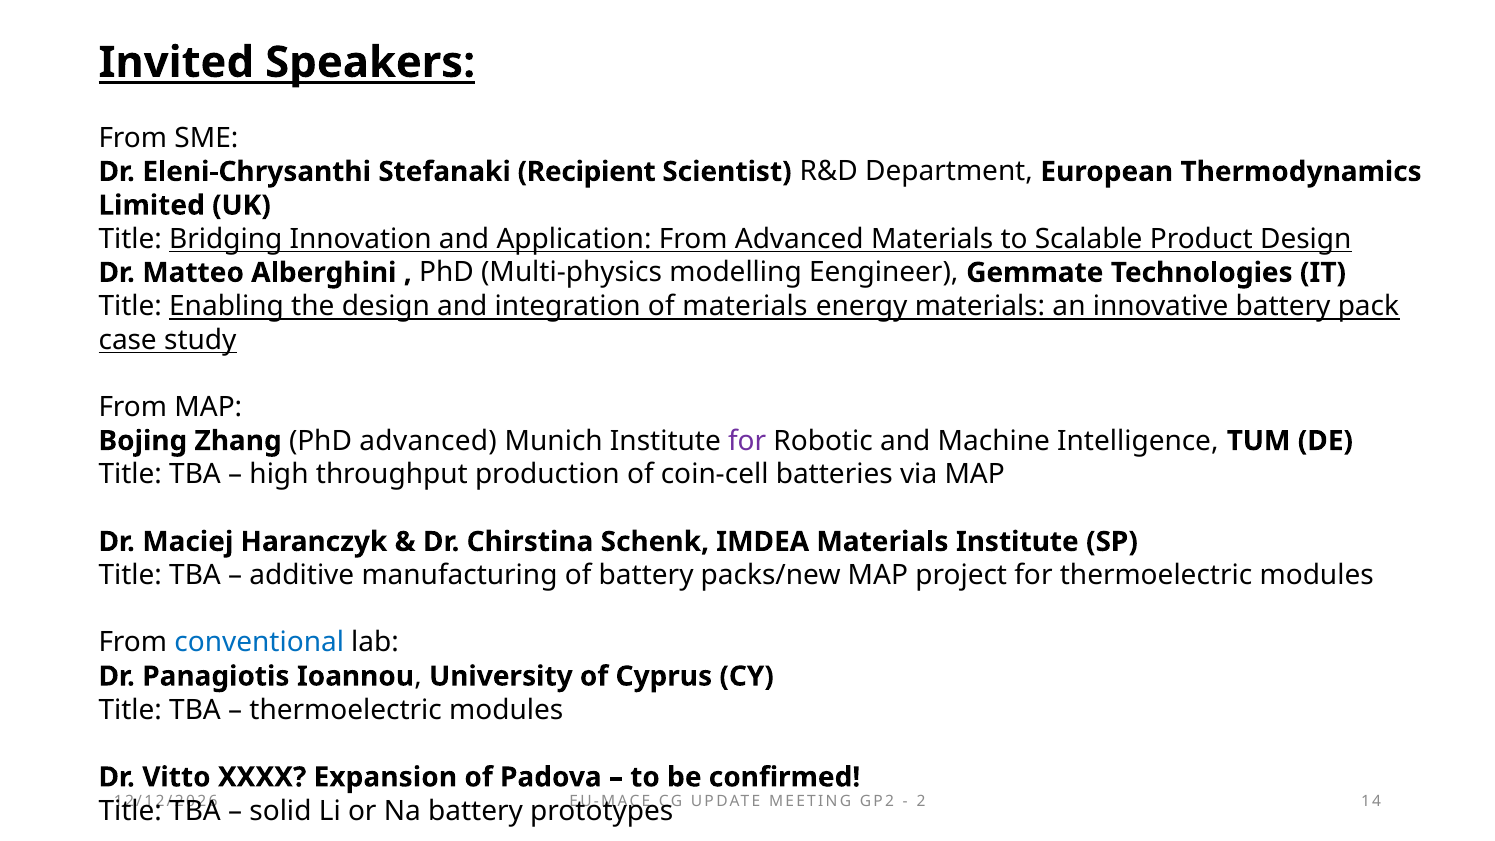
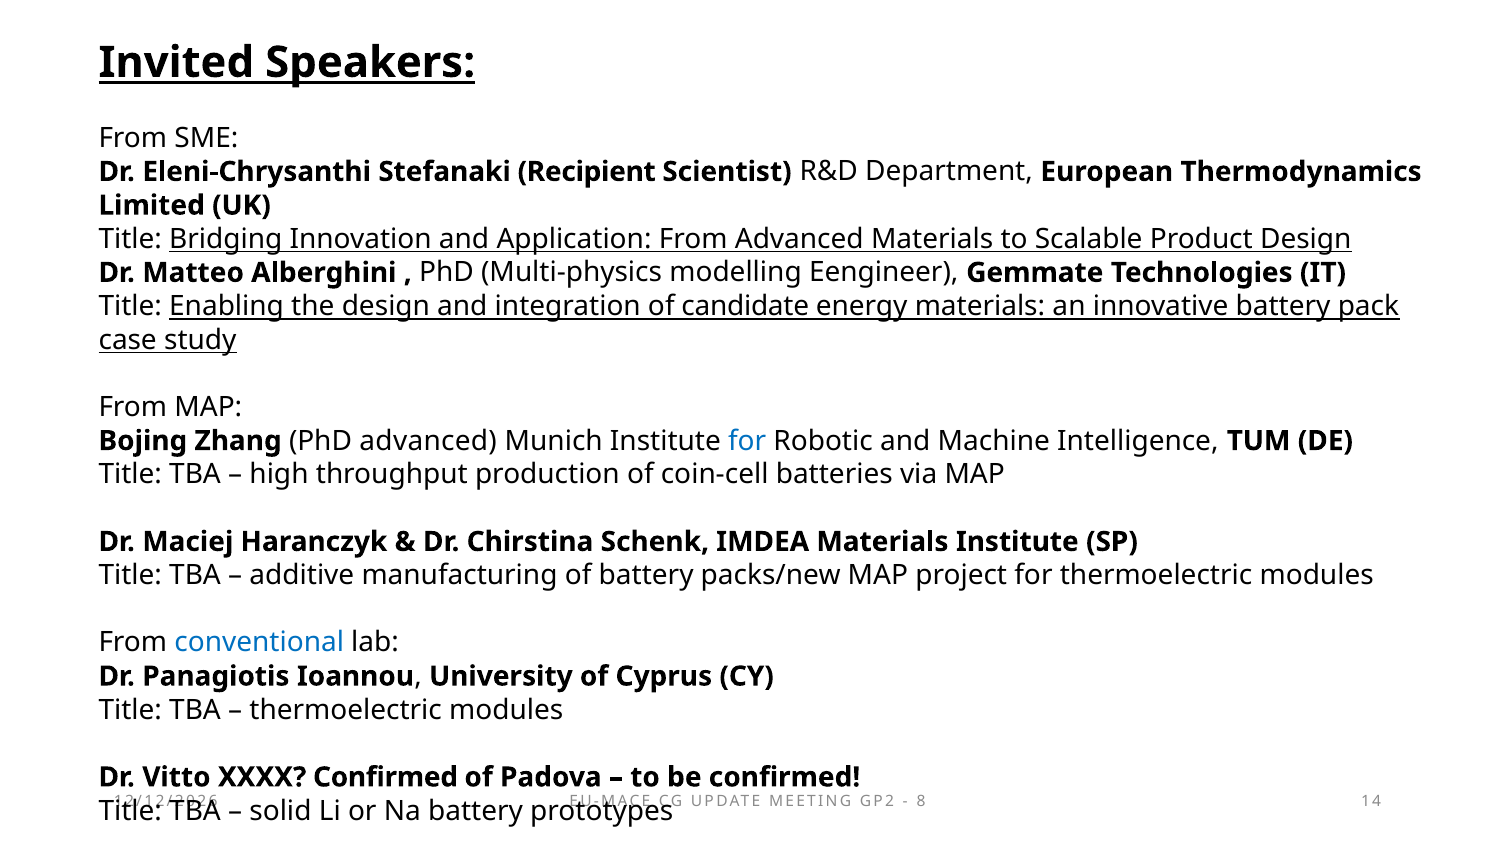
of materials: materials -> candidate (745, 306)
for colour: purple -> blue (747, 441)
XXXX Expansion: Expansion -> Confirmed (385, 777)
2: 2 -> 8 (921, 802)
